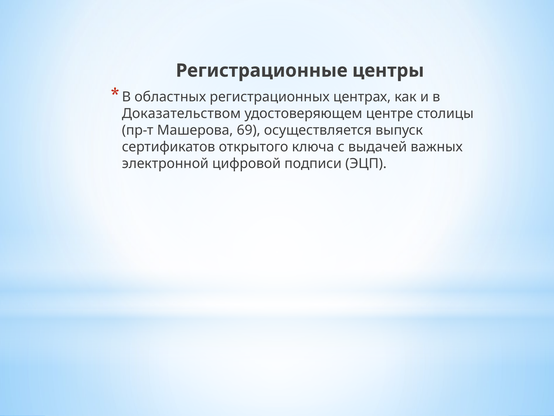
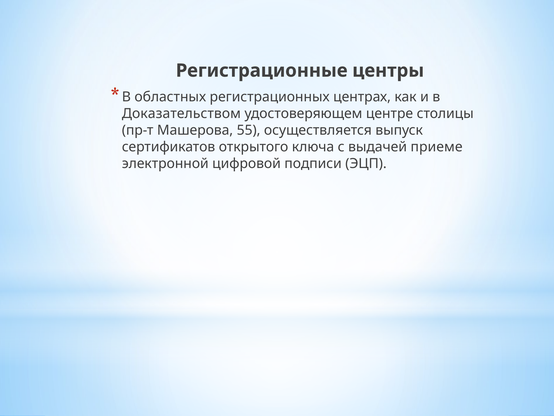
69: 69 -> 55 (249, 130)
важных: важных -> приеме (437, 147)
